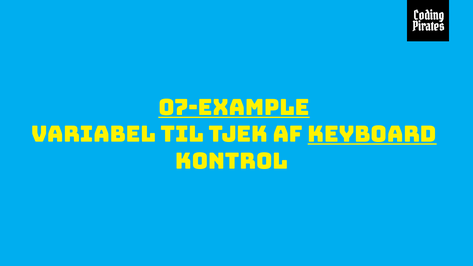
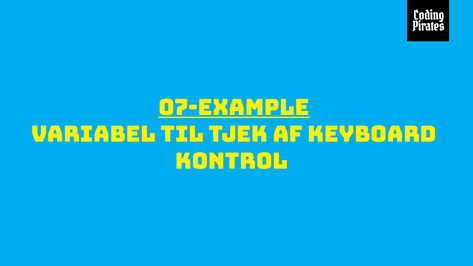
keyboard underline: present -> none (372, 135)
